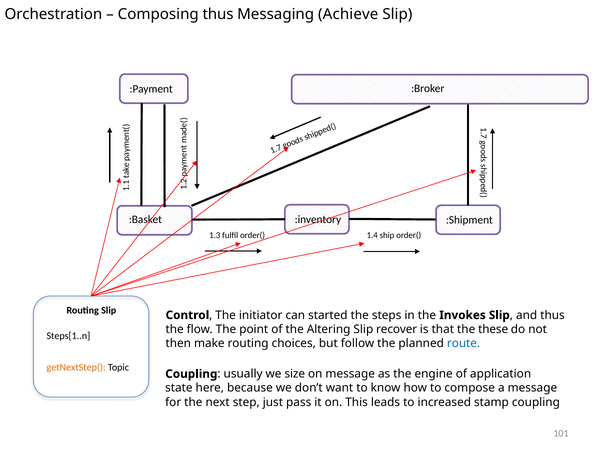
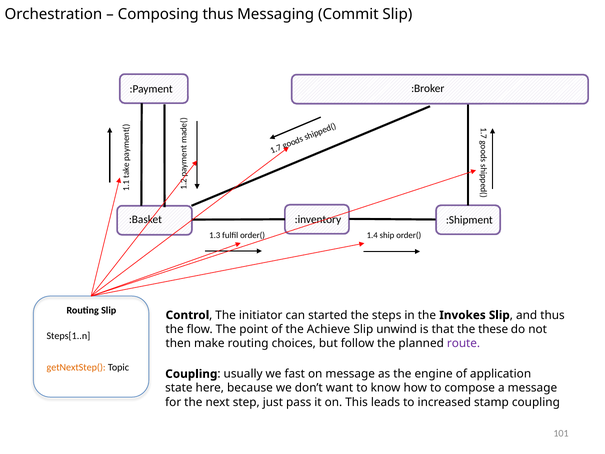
Achieve: Achieve -> Commit (348, 14)
Altering: Altering -> Achieve (329, 329)
recover: recover -> unwind (397, 329)
route colour: blue -> purple (464, 343)
size: size -> fast (295, 374)
